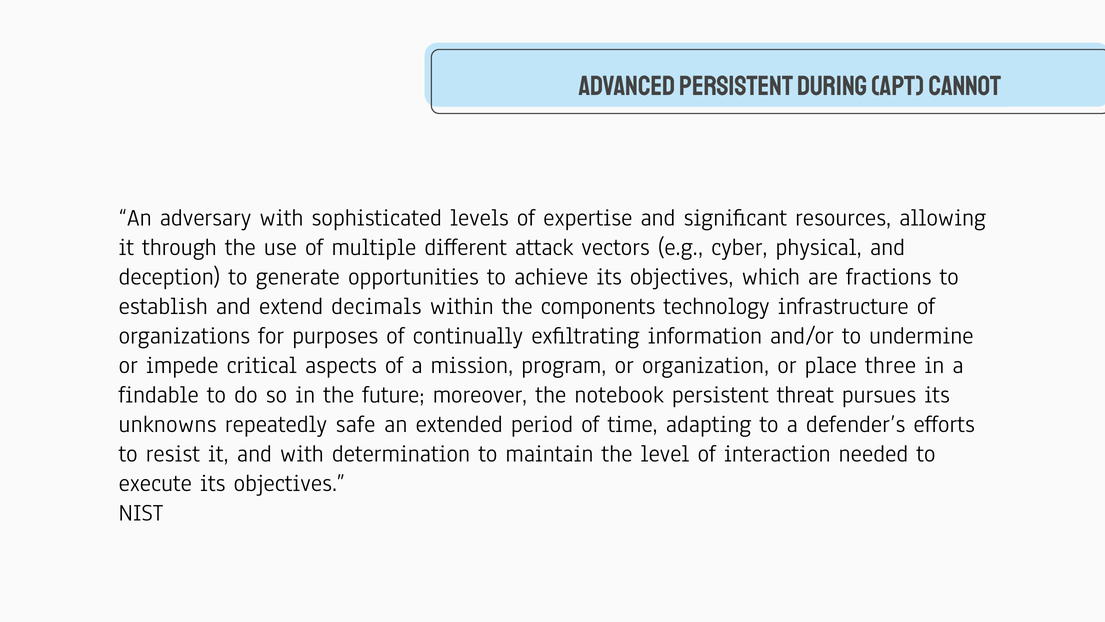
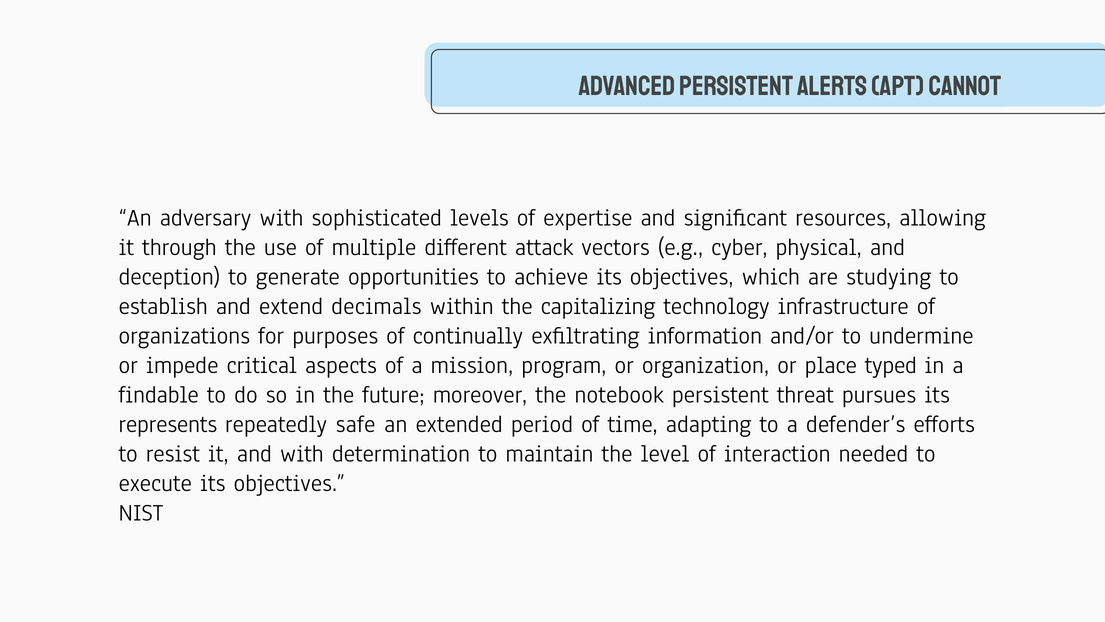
During: During -> Alerts (832, 86)
fractions: fractions -> studying (889, 277)
components: components -> capitalizing (598, 306)
three: three -> typed (891, 365)
unknowns: unknowns -> represents (168, 424)
